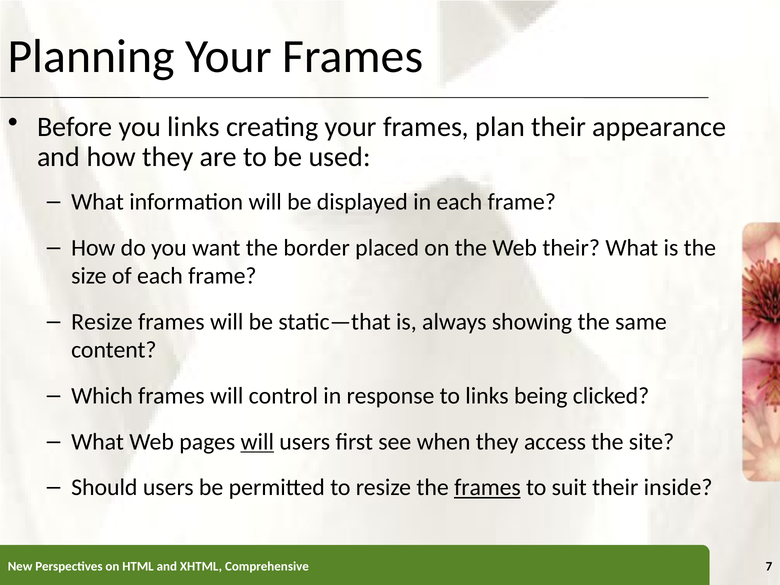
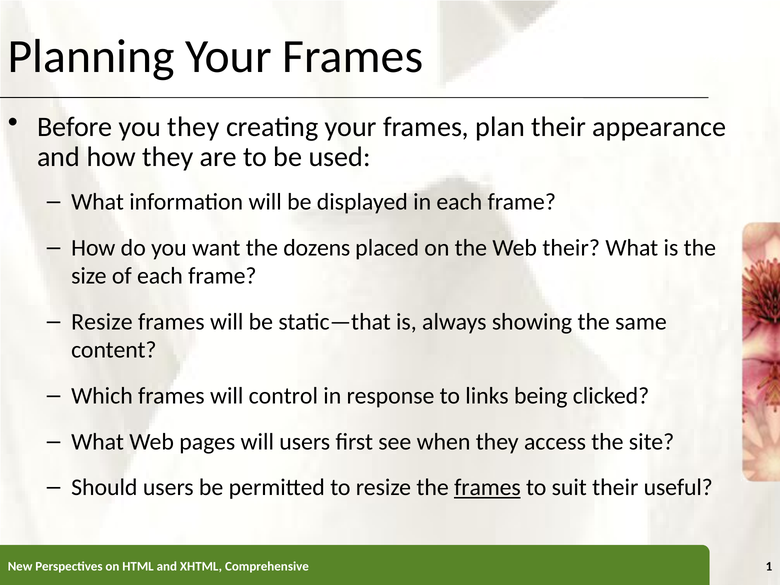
you links: links -> they (193, 127)
border: border -> dozens (317, 248)
will underline: present -> none (257, 442)
inside: inside -> useful (678, 488)
7: 7 -> 1 (769, 566)
